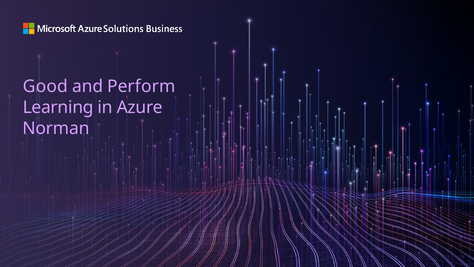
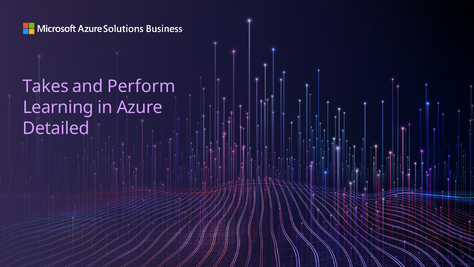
Good: Good -> Takes (46, 86)
Norman: Norman -> Detailed (56, 128)
